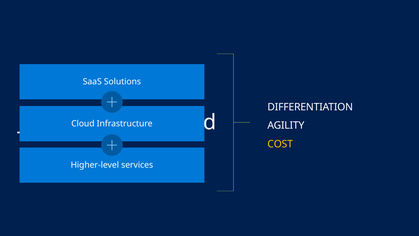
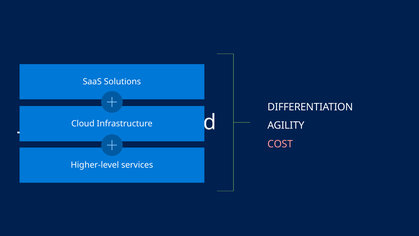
COST colour: yellow -> pink (280, 144)
